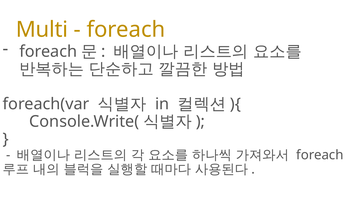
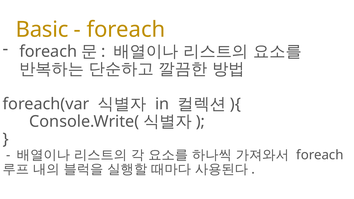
Multi: Multi -> Basic (42, 30)
